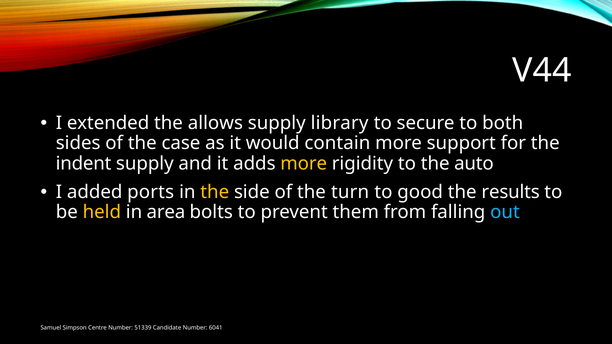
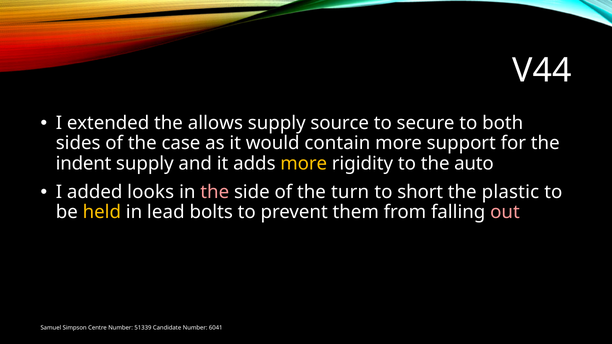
library: library -> source (340, 123)
ports: ports -> looks (151, 192)
the colour: yellow -> pink (215, 192)
good: good -> short (420, 192)
results: results -> plastic (510, 192)
area: area -> lead (166, 212)
out colour: light blue -> pink (505, 212)
